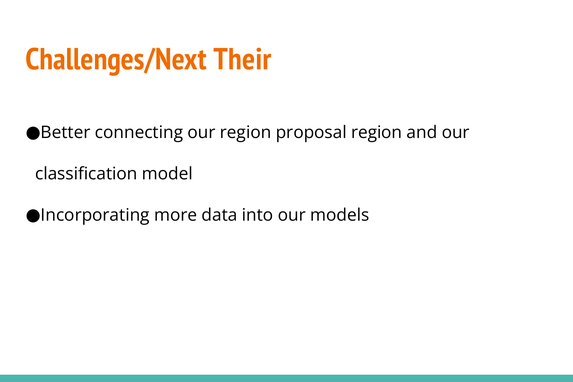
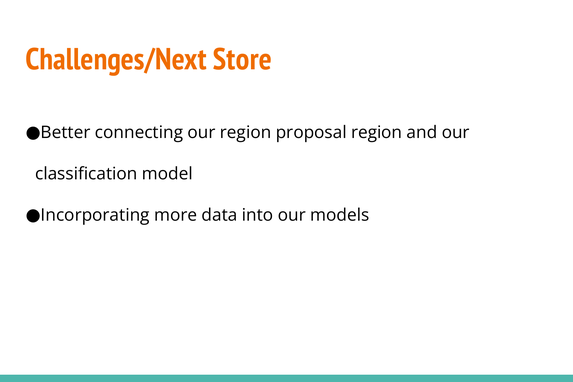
Their: Their -> Store (242, 60)
